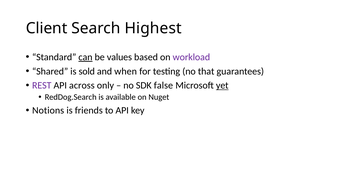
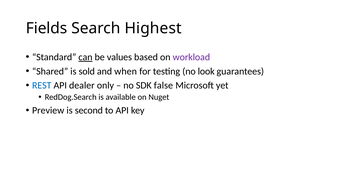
Client: Client -> Fields (47, 28)
that: that -> look (206, 71)
REST colour: purple -> blue (42, 85)
across: across -> dealer (82, 85)
yet underline: present -> none (222, 85)
Notions: Notions -> Preview (48, 111)
friends: friends -> second (89, 111)
